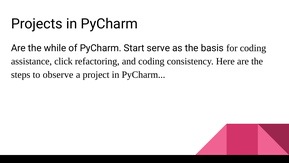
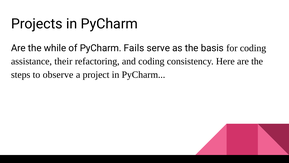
Start: Start -> Fails (134, 48)
click: click -> their (63, 61)
